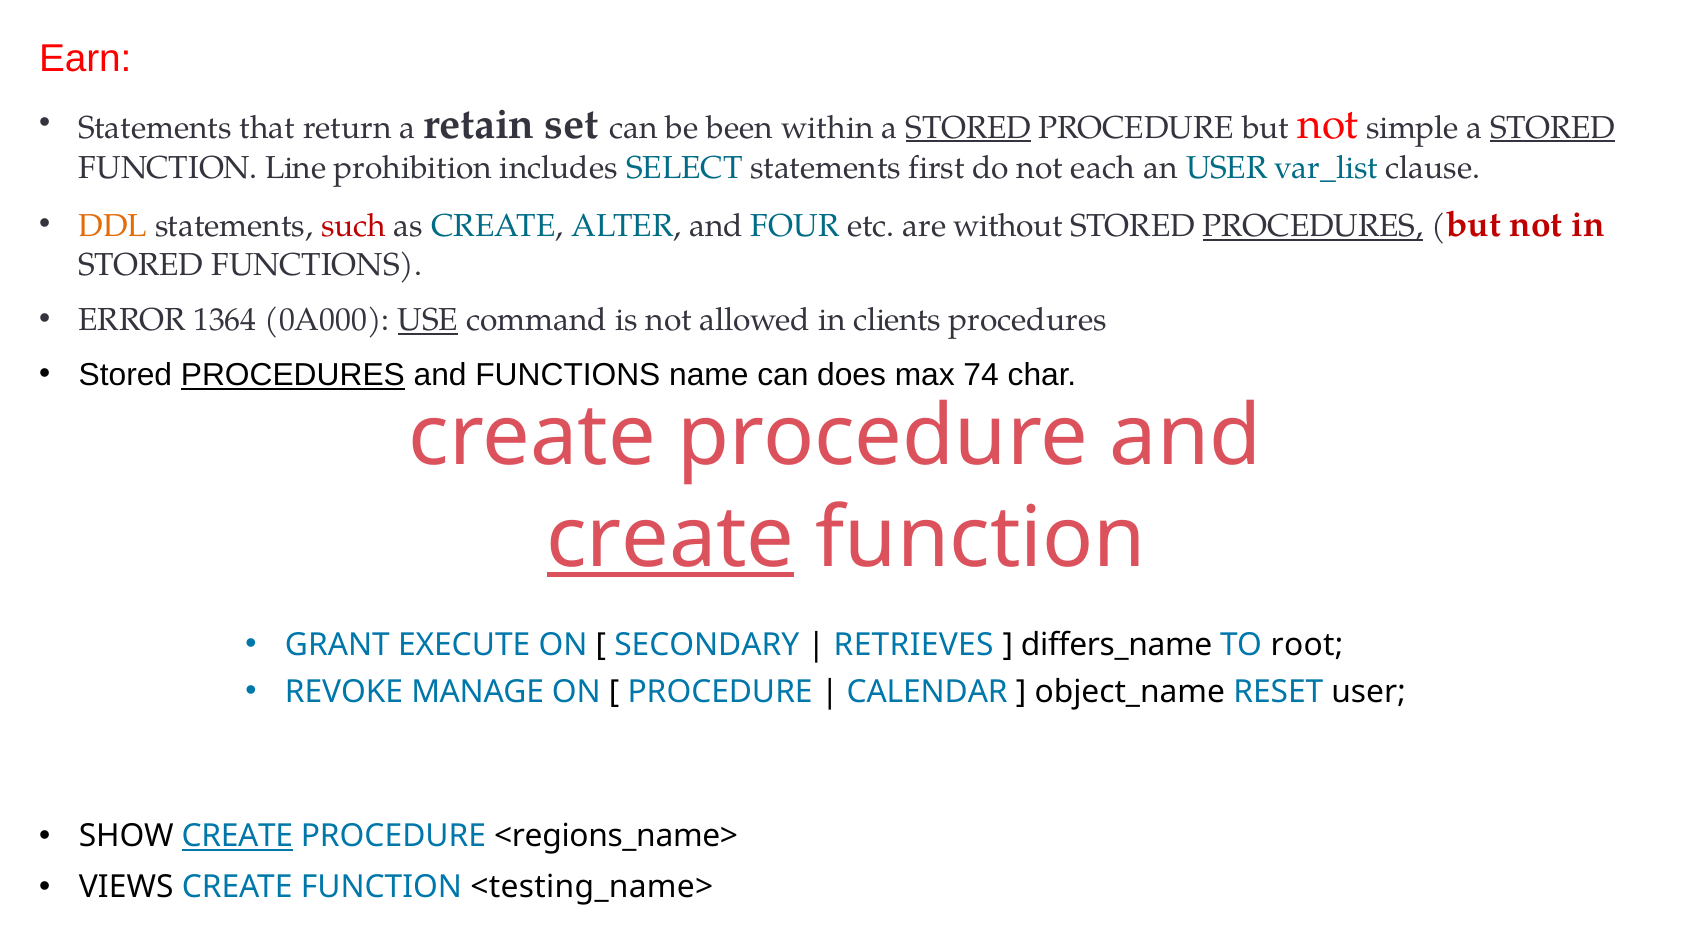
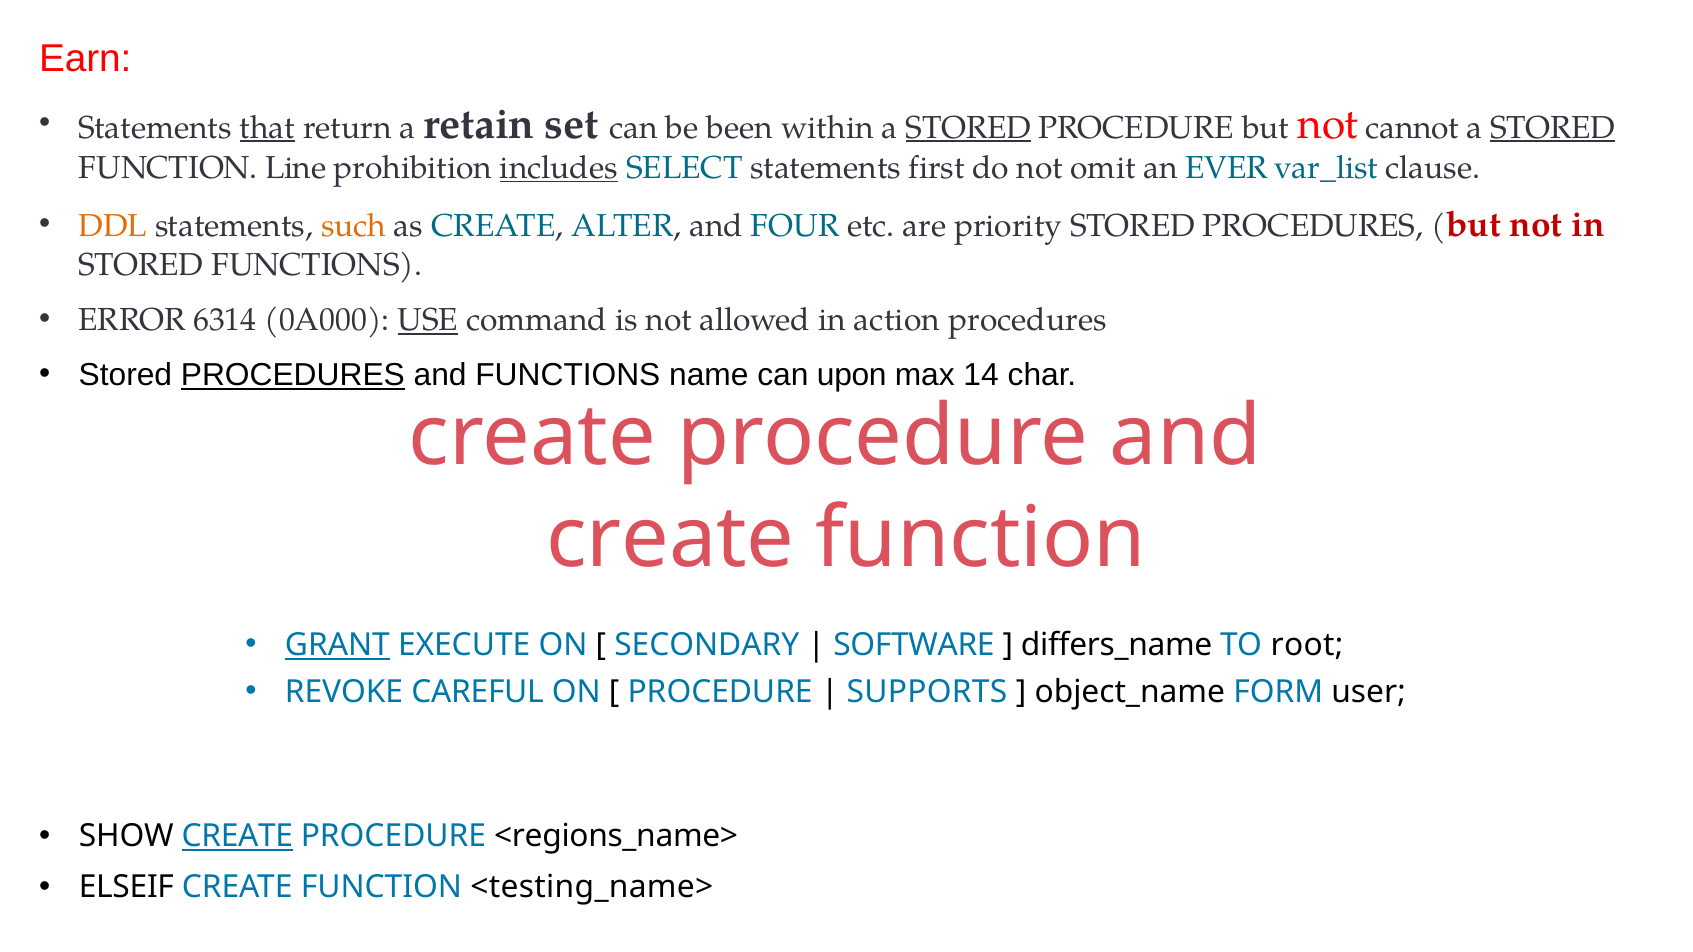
that underline: none -> present (267, 128)
simple: simple -> cannot (1413, 128)
includes underline: none -> present (559, 168)
each: each -> omit (1103, 168)
an USER: USER -> EVER (1227, 168)
such colour: red -> orange (354, 226)
without: without -> priority (1008, 226)
PROCEDURES underline: present -> none (1313, 226)
1364: 1364 -> 6314 (225, 320)
clients: clients -> action (897, 320)
does: does -> upon (852, 375)
74: 74 -> 14 (981, 375)
create underline: present -> none (670, 539)
GRANT underline: none -> present (337, 645)
RETRIEVES: RETRIEVES -> SOFTWARE (914, 645)
MANAGE: MANAGE -> CAREFUL (478, 692)
CALENDAR: CALENDAR -> SUPPORTS (927, 692)
RESET: RESET -> FORM (1278, 692)
VIEWS: VIEWS -> ELSEIF (126, 888)
